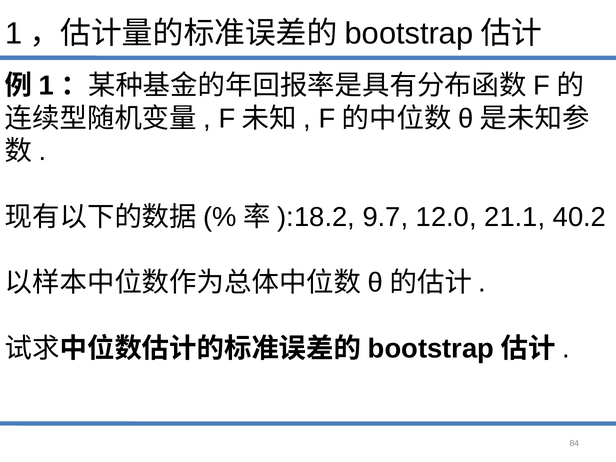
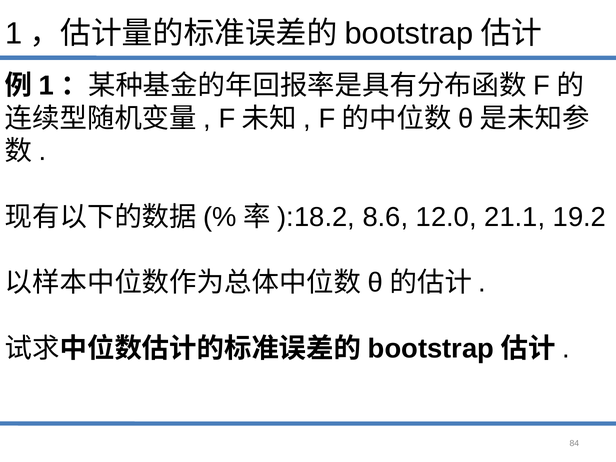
9.7: 9.7 -> 8.6 (385, 217)
40.2: 40.2 -> 19.2 (579, 217)
